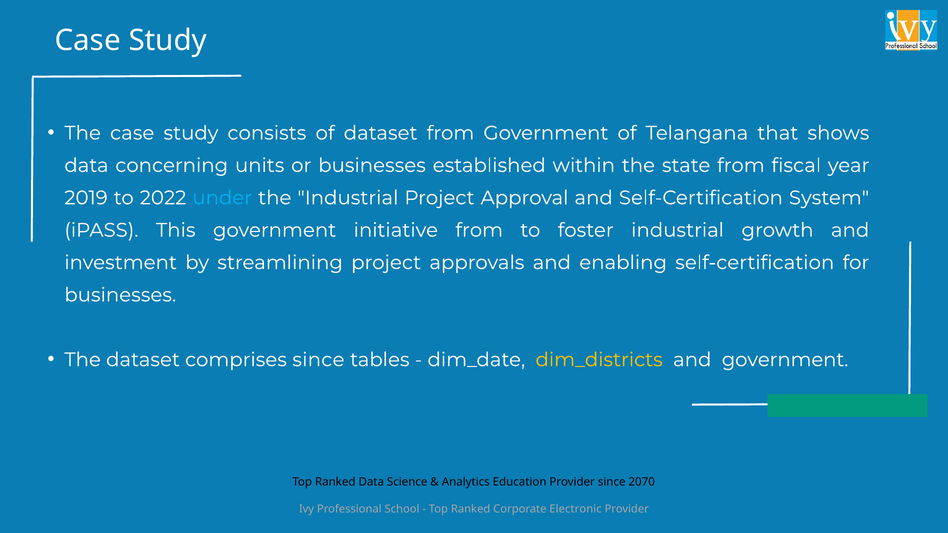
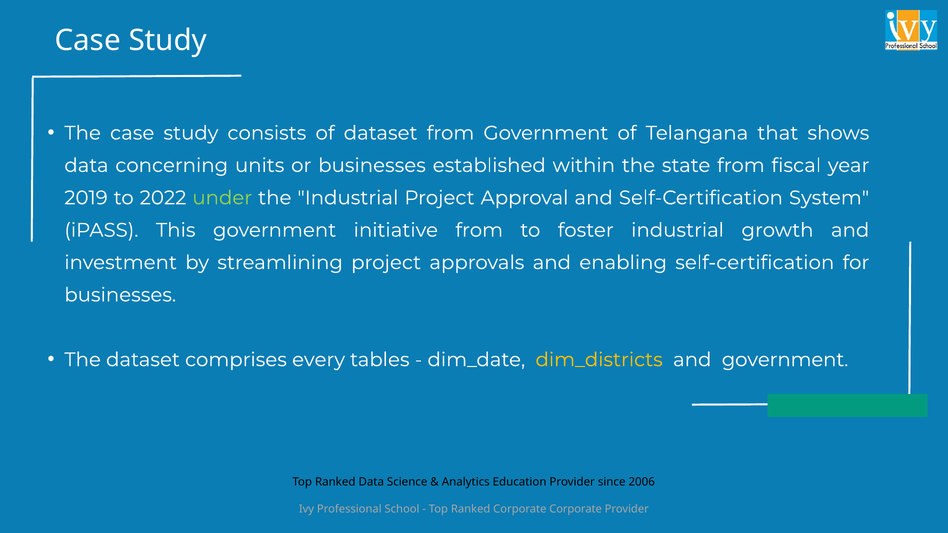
under colour: light blue -> light green (222, 198)
comprises since: since -> every (319, 360)
2070: 2070 -> 2006 (642, 482)
Corporate Electronic: Electronic -> Corporate (576, 509)
